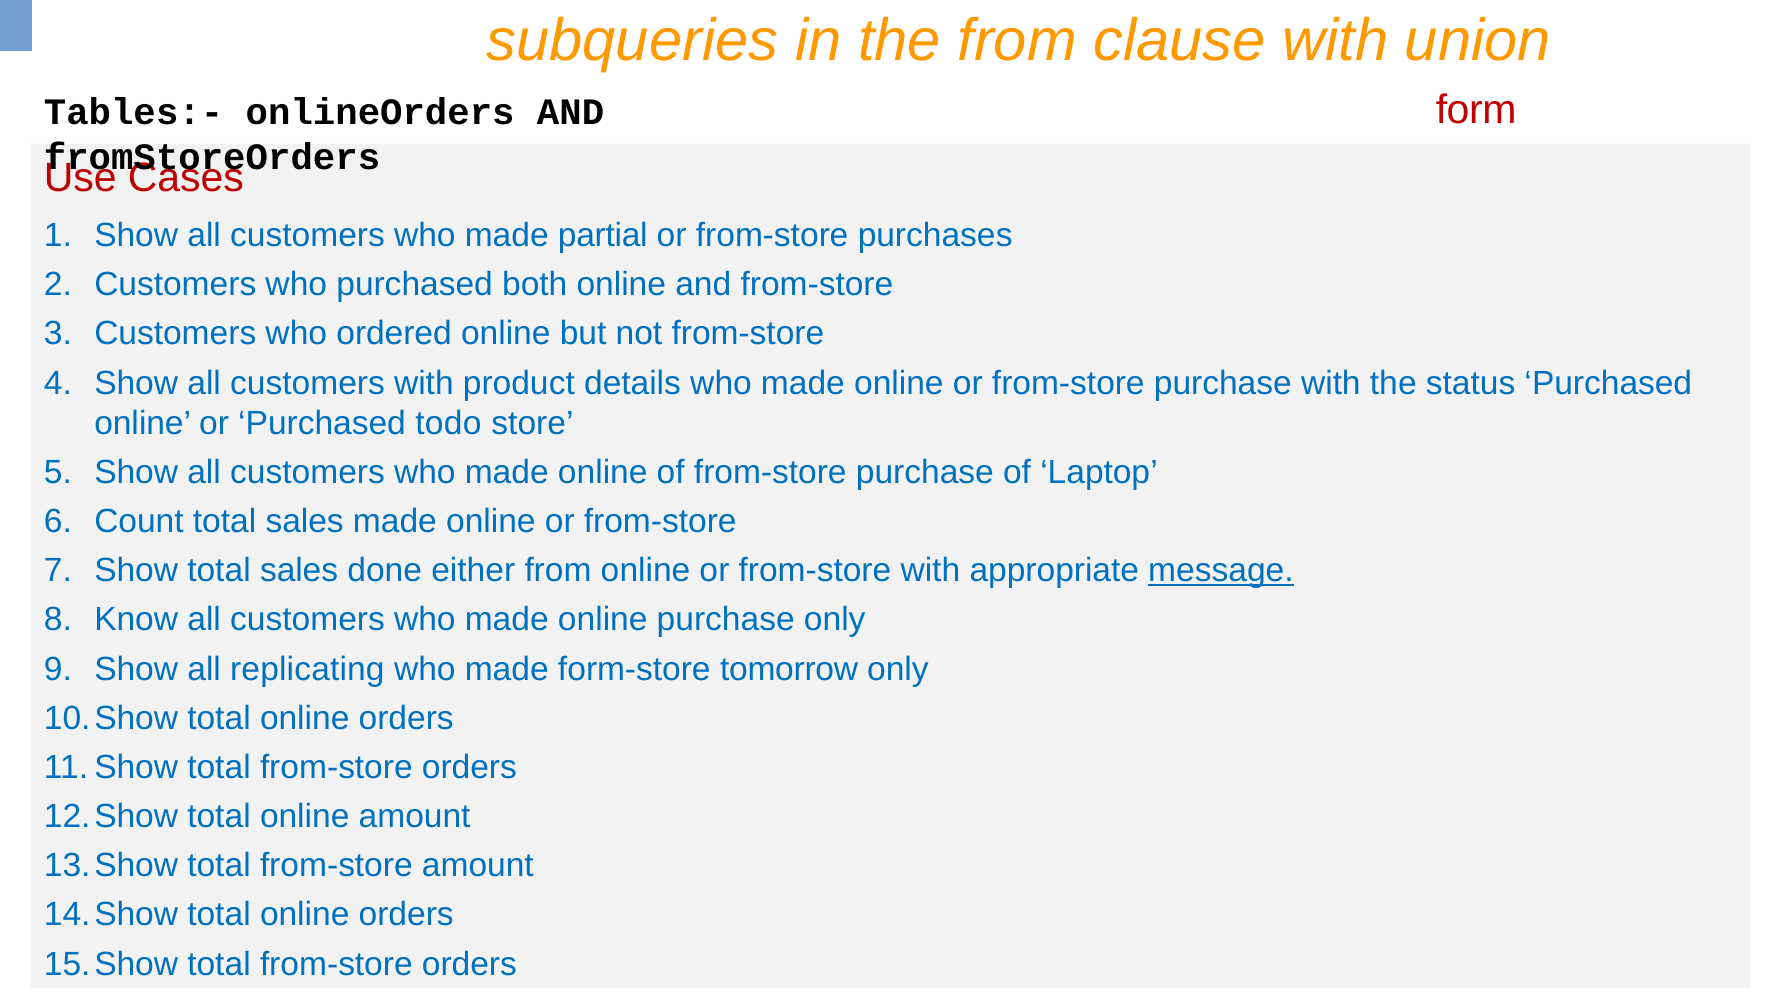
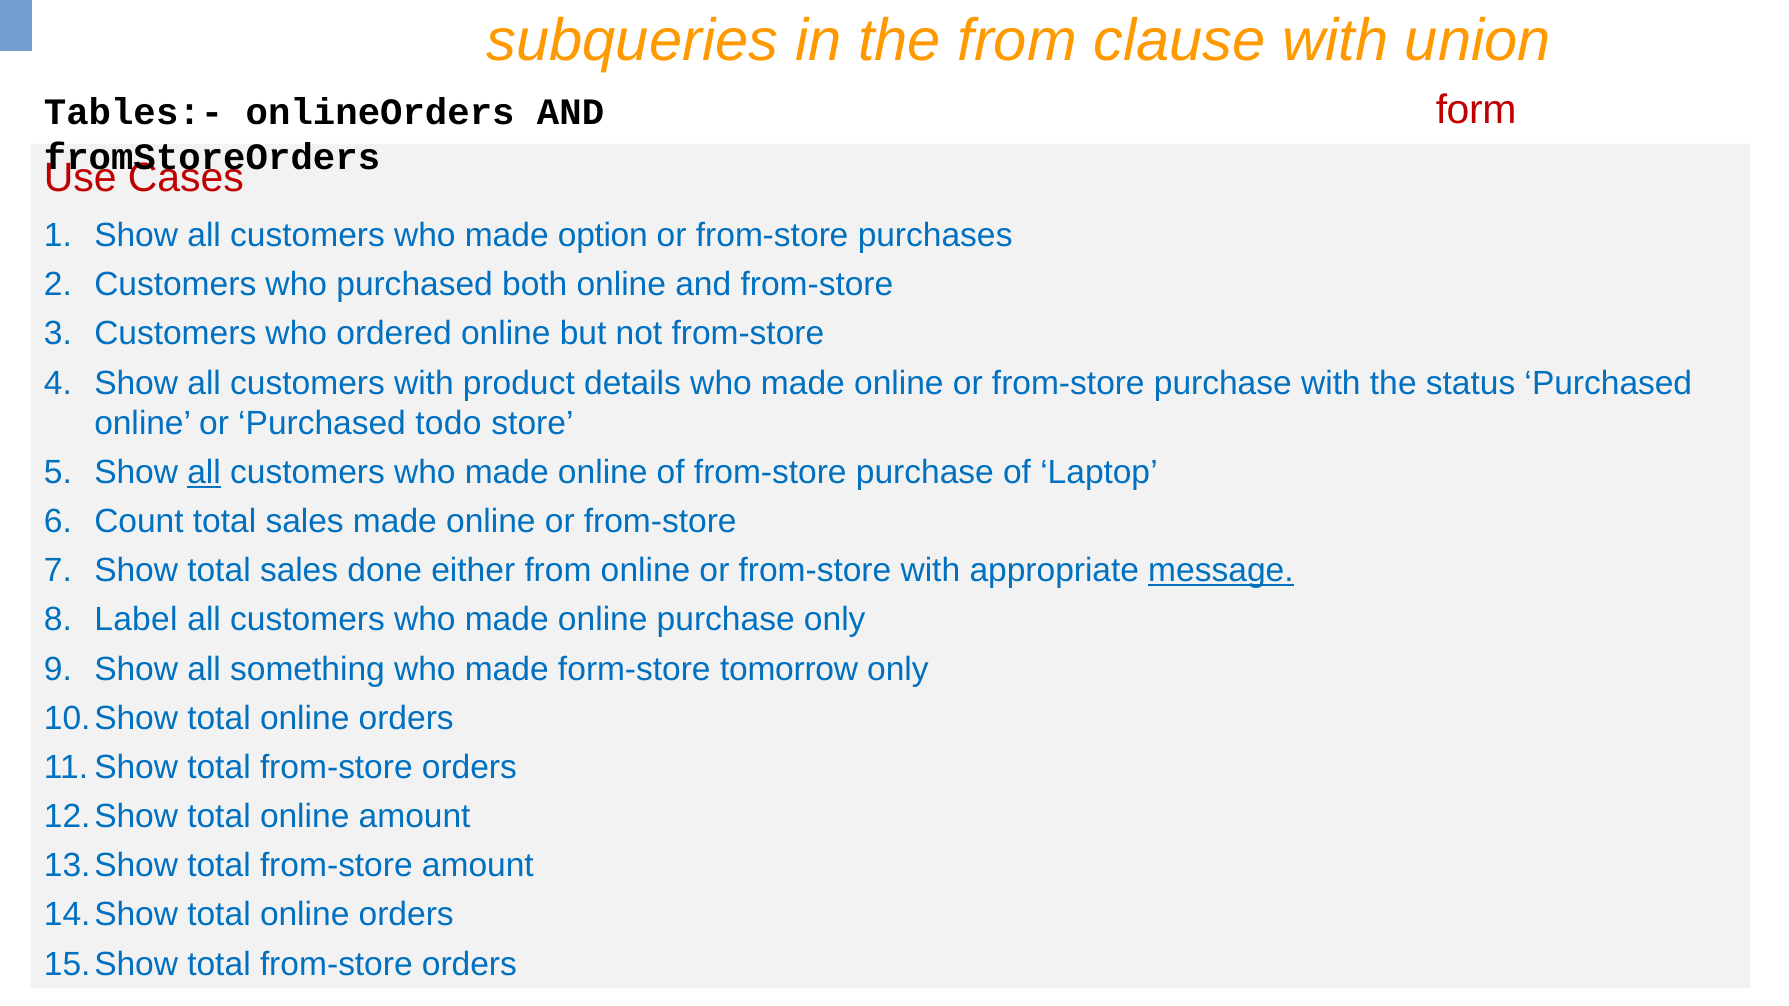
partial: partial -> option (603, 236)
all underline: none -> present (204, 473)
Know: Know -> Label (136, 620)
replicating: replicating -> something (307, 669)
